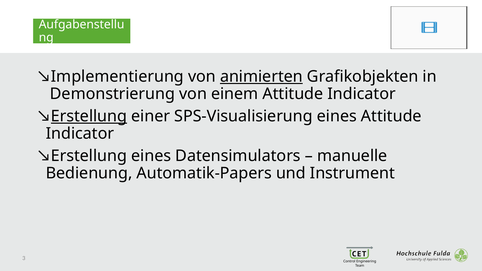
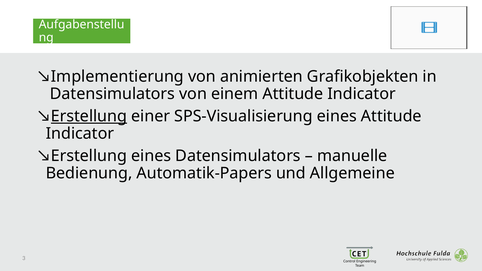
animierten underline: present -> none (261, 77)
Demonstrierung: Demonstrierung -> Datensimulators (112, 94)
Instrument: Instrument -> Allgemeine (352, 173)
